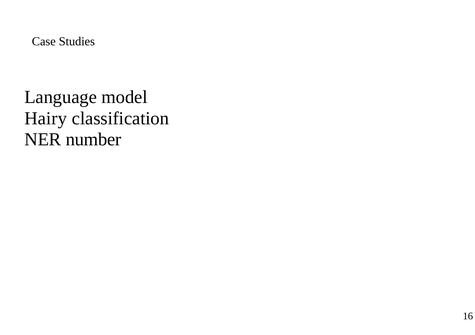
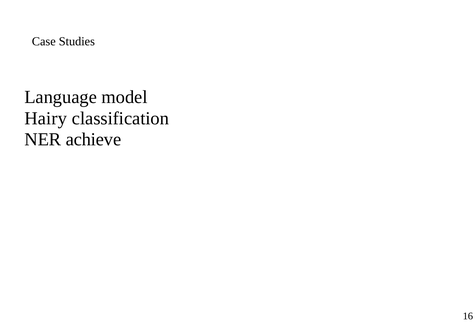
number: number -> achieve (94, 139)
